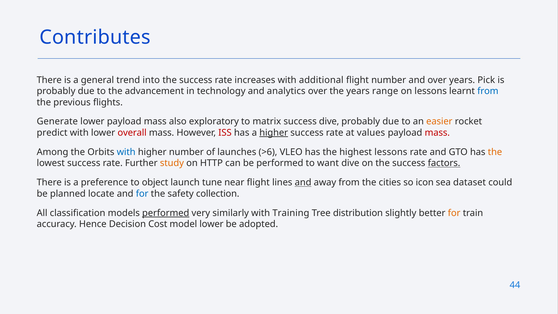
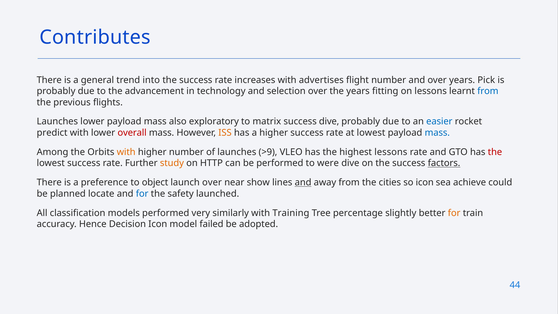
additional: additional -> advertises (321, 80)
analytics: analytics -> selection (286, 91)
range: range -> fitting (385, 91)
Generate: Generate -> Launches (57, 122)
easier colour: orange -> blue (439, 122)
ISS colour: red -> orange (225, 133)
higher underline: present -> none (274, 133)
at values: values -> lowest (371, 133)
mass colour: red -> blue (437, 133)
with colour: blue -> orange (126, 152)
>6: >6 -> >9 (268, 152)
the colour: orange -> red (495, 152)
want: want -> were (328, 163)
launch tune: tune -> over (212, 182)
near flight: flight -> show (258, 182)
dataset: dataset -> achieve (470, 182)
collection: collection -> launched (218, 194)
performed underline: present -> none (166, 213)
distribution: distribution -> percentage (358, 213)
Decision Cost: Cost -> Icon (158, 224)
model lower: lower -> failed (211, 224)
